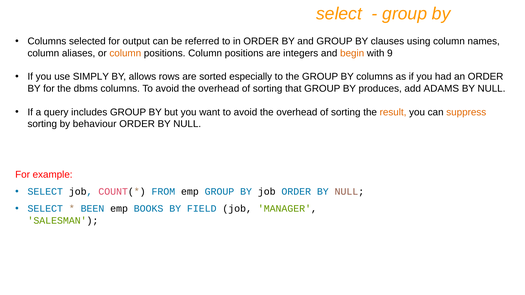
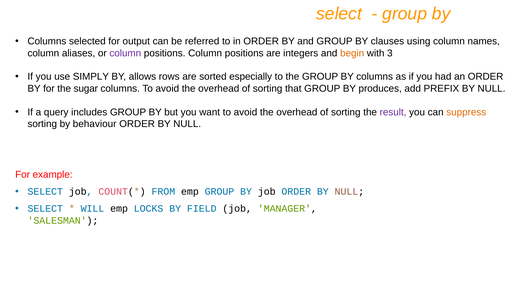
column colour: orange -> purple (125, 53)
9: 9 -> 3 (390, 53)
dbms: dbms -> sugar (86, 89)
ADAMS: ADAMS -> PREFIX (441, 89)
result colour: orange -> purple (393, 112)
BEEN: BEEN -> WILL (92, 209)
BOOKS: BOOKS -> LOCKS (149, 209)
